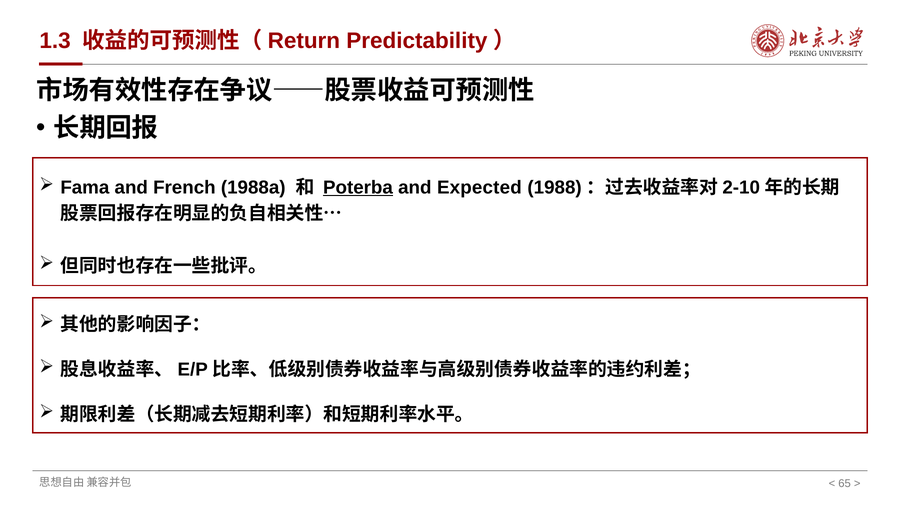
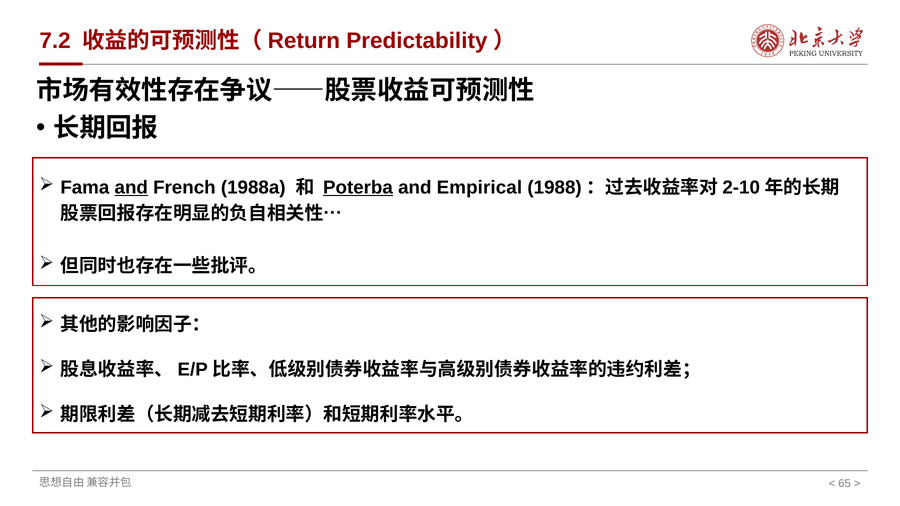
1.3: 1.3 -> 7.2 (55, 41)
and underline: none -> present (131, 187)
Expected: Expected -> Empirical (479, 187)
